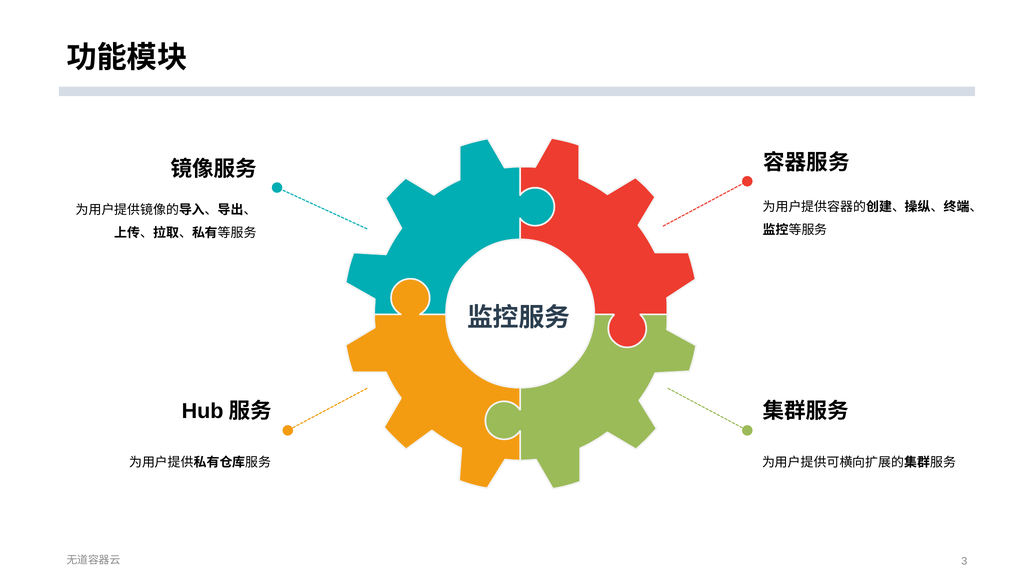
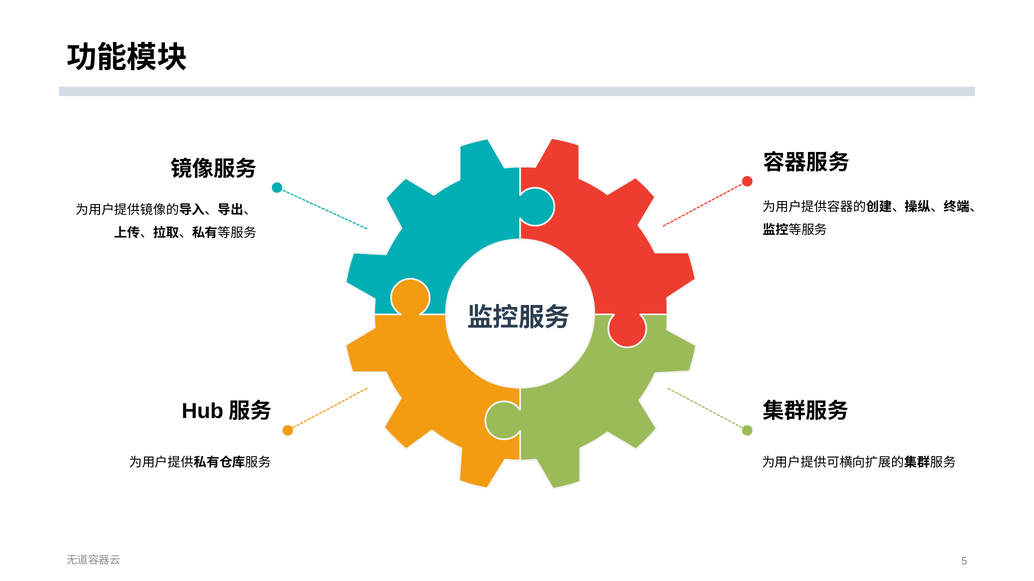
3: 3 -> 5 (964, 562)
